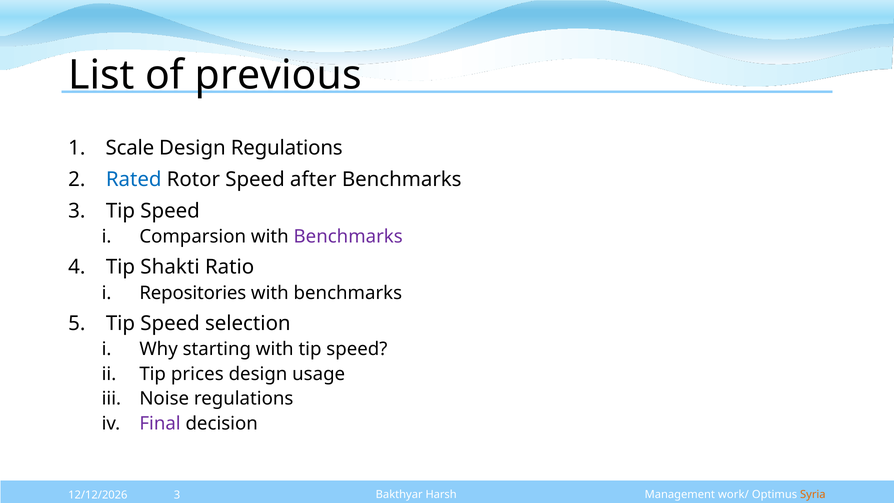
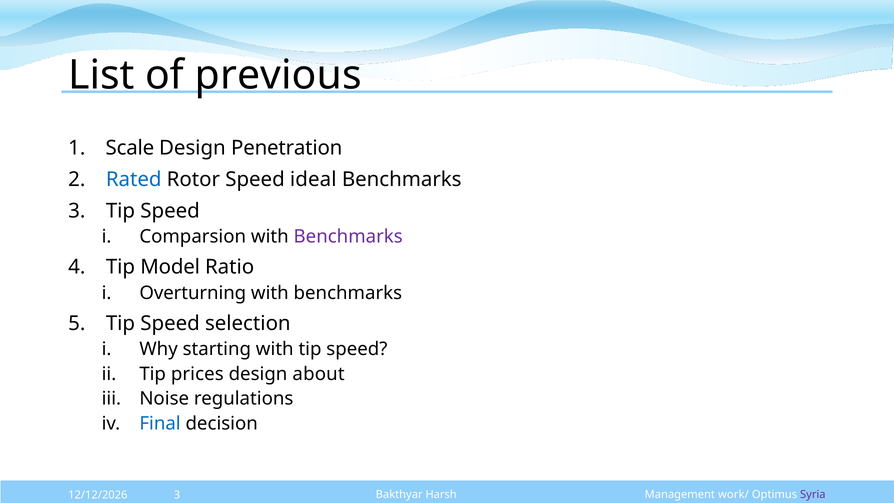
Design Regulations: Regulations -> Penetration (287, 148)
after: after -> ideal (313, 180)
Shakti: Shakti -> Model (170, 267)
Repositories: Repositories -> Overturning (193, 293)
usage: usage -> about (319, 374)
Final colour: purple -> blue (160, 424)
Syria colour: orange -> purple (813, 495)
